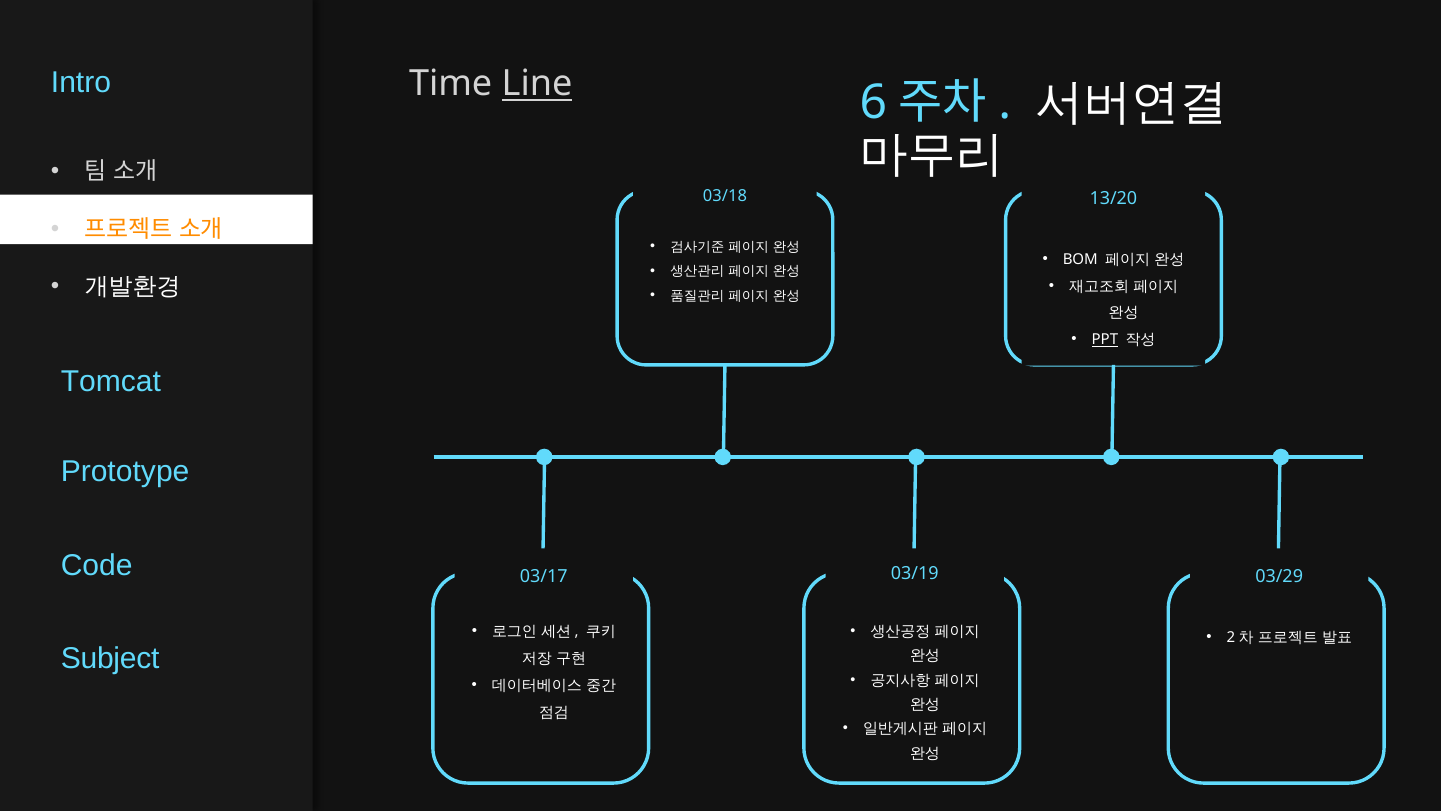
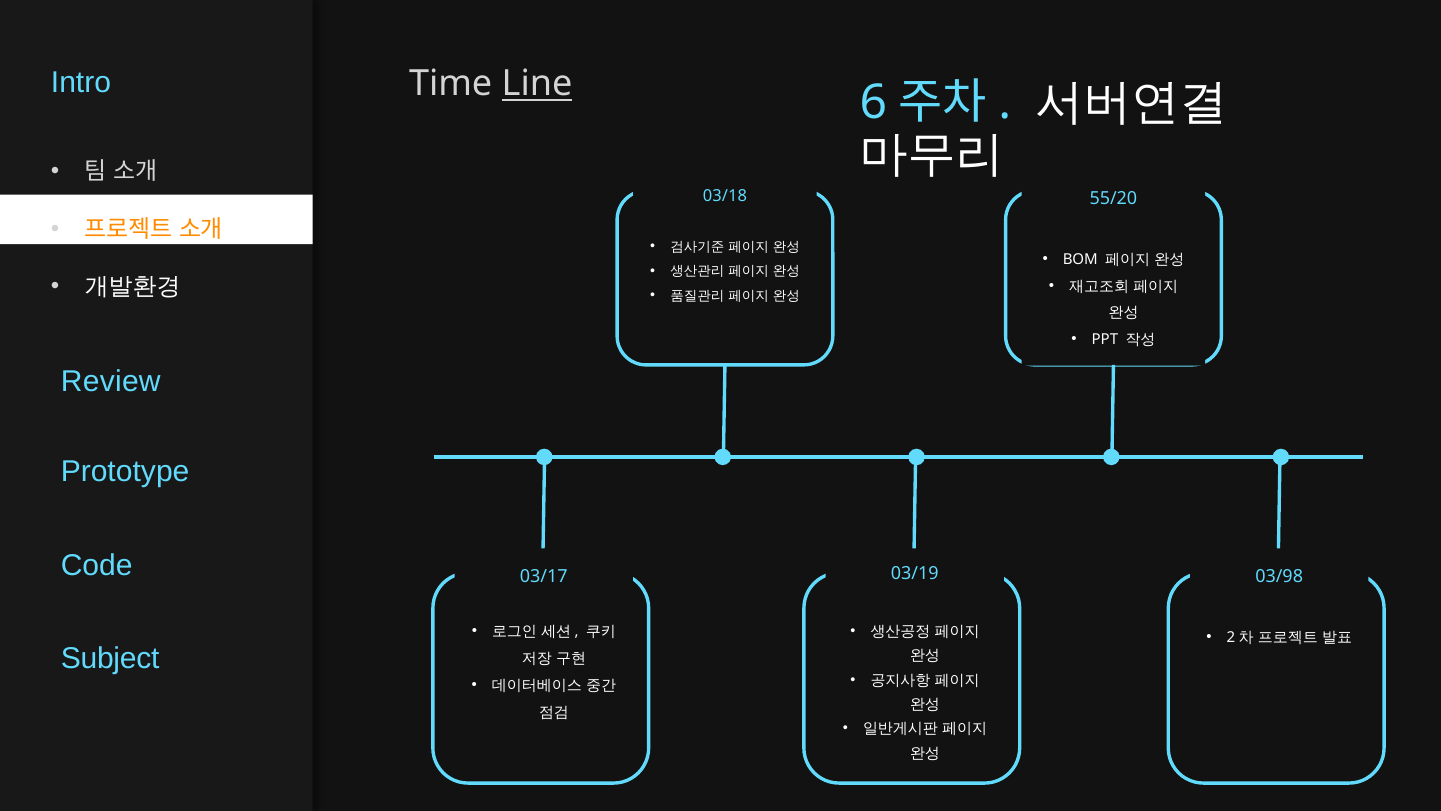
13/20: 13/20 -> 55/20 (1113, 198)
PPT underline: present -> none (1105, 340)
Tomcat: Tomcat -> Review (111, 381)
03/29: 03/29 -> 03/98 (1279, 576)
